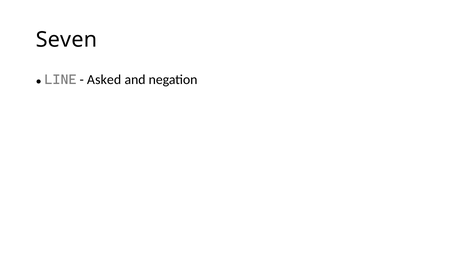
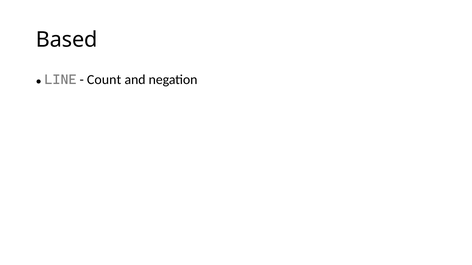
Seven: Seven -> Based (67, 40)
Asked: Asked -> Count (104, 80)
